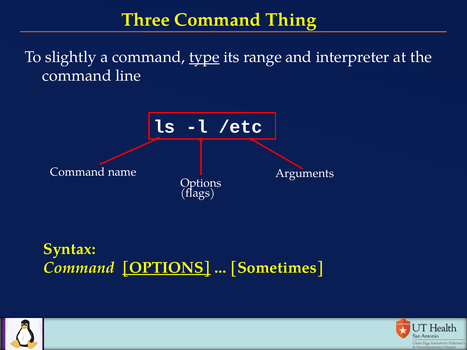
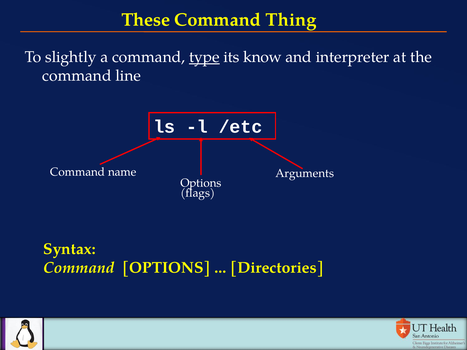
Three: Three -> These (146, 20)
range: range -> know (263, 57)
OPTIONS underline: present -> none (166, 268)
Sometimes: Sometimes -> Directories (277, 268)
